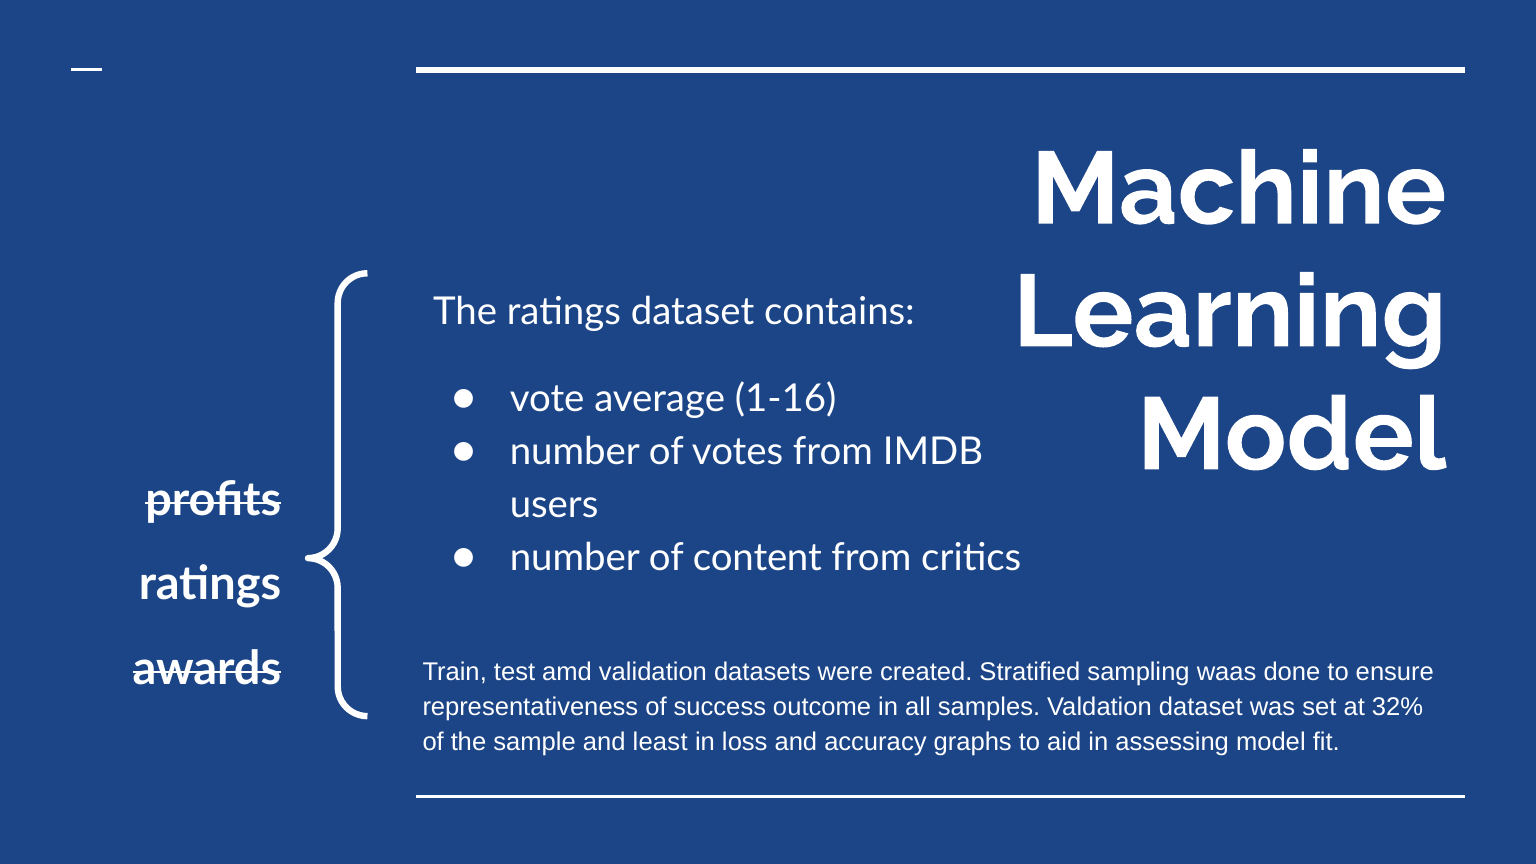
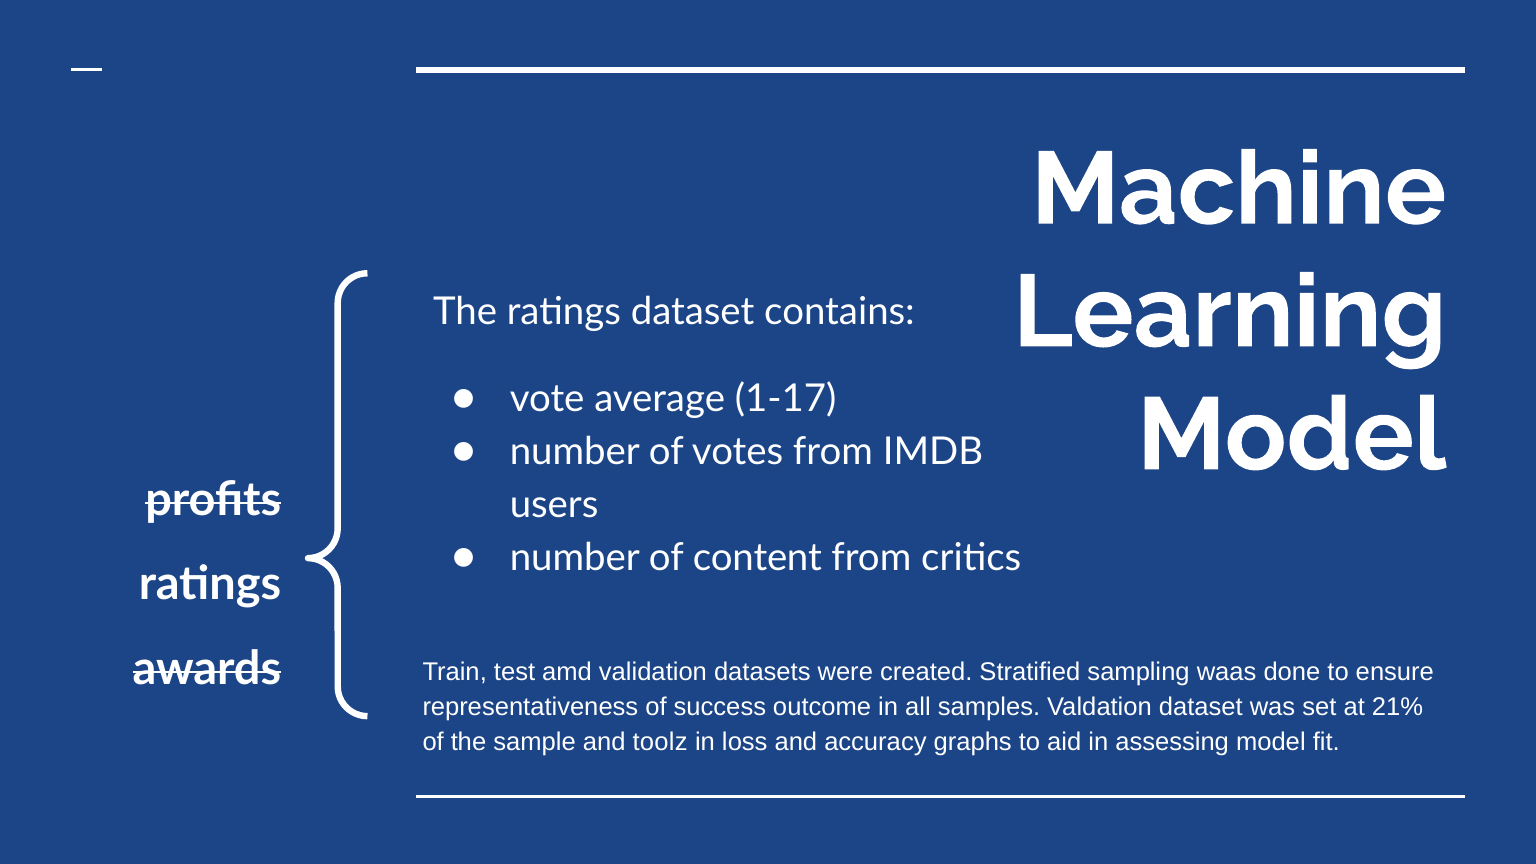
1-16: 1-16 -> 1-17 (786, 399)
32%: 32% -> 21% (1397, 707)
least: least -> toolz (660, 743)
